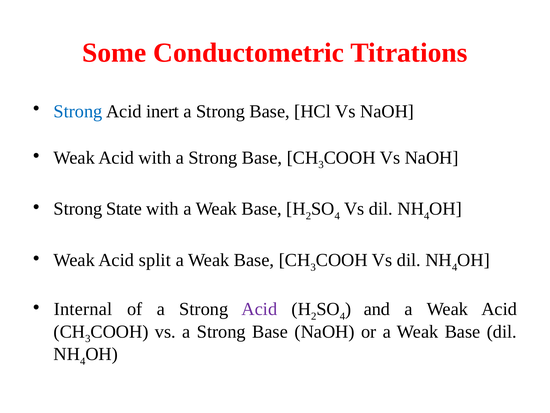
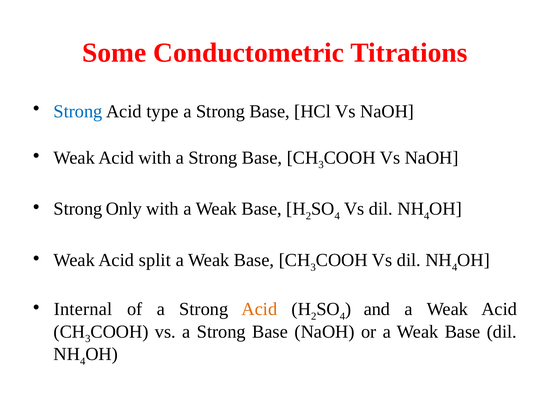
inert: inert -> type (162, 111)
State: State -> Only (124, 209)
Acid colour: purple -> orange (259, 309)
